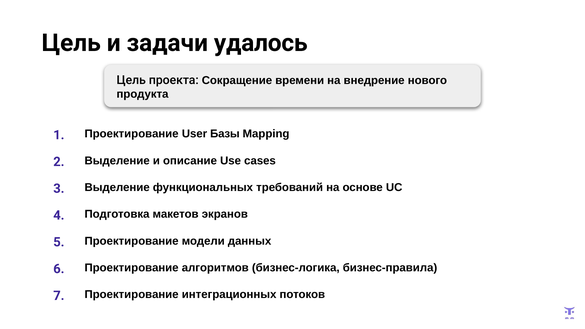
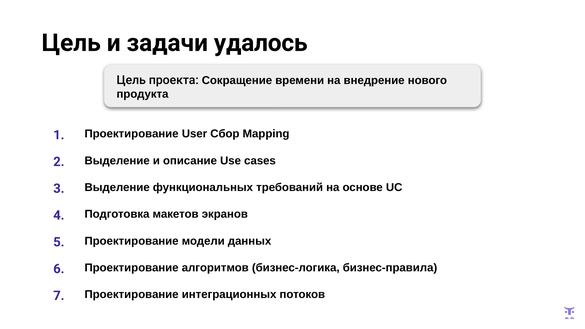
Базы: Базы -> Сбор (225, 134)
